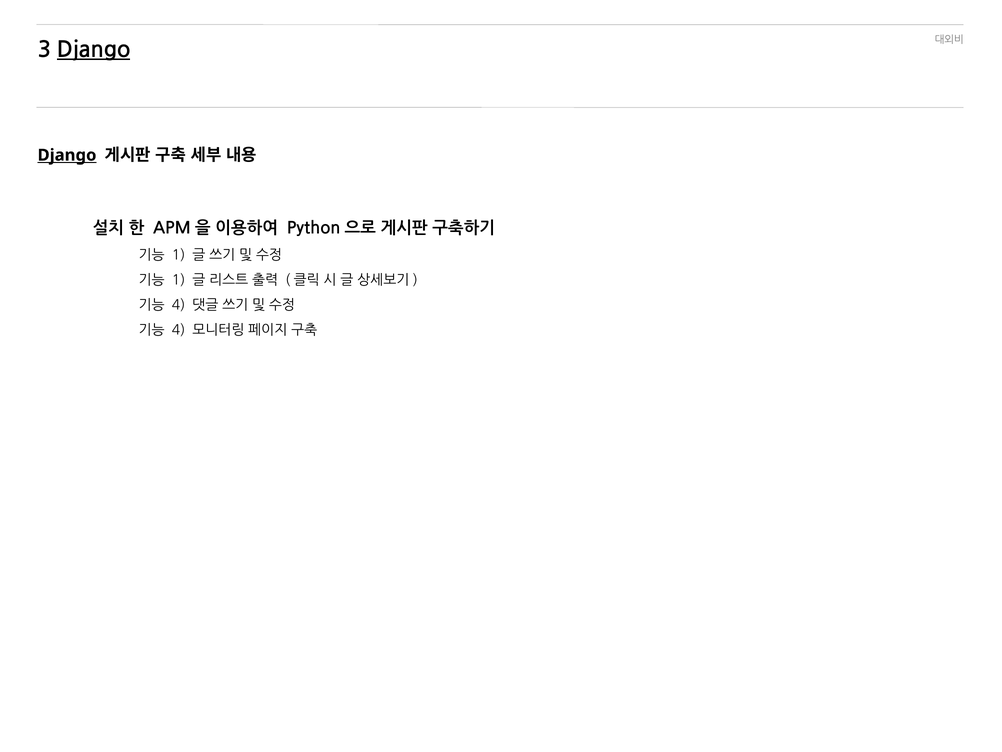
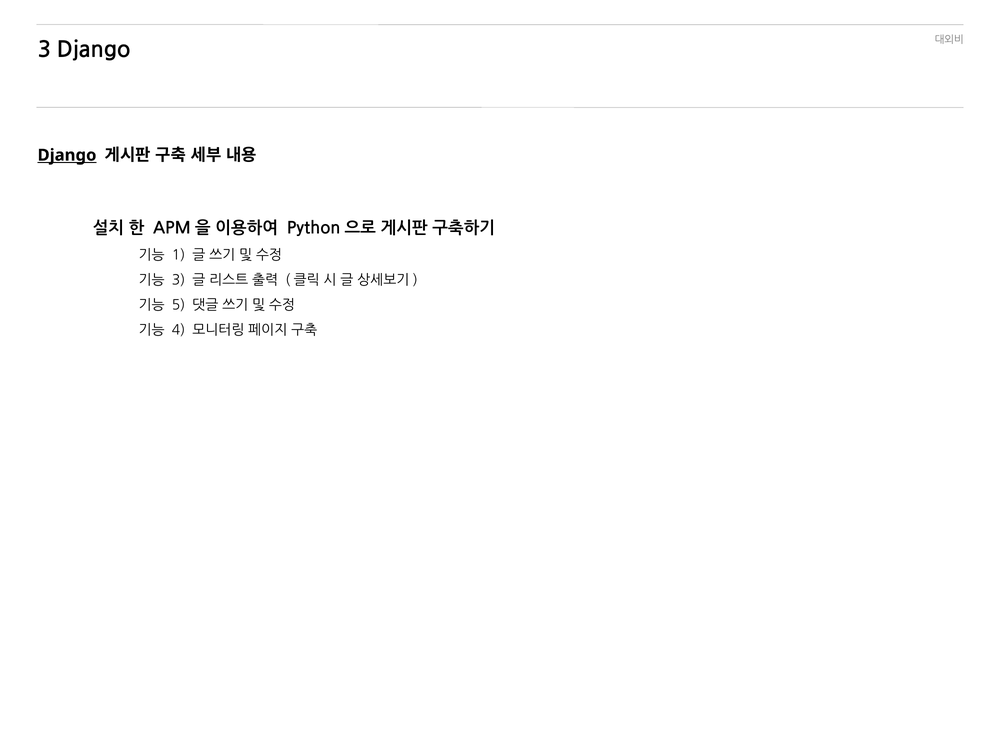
Django underline: present -> none (94, 50)
1: 1 -> 3 (178, 280)
4: 4 -> 5 (178, 305)
